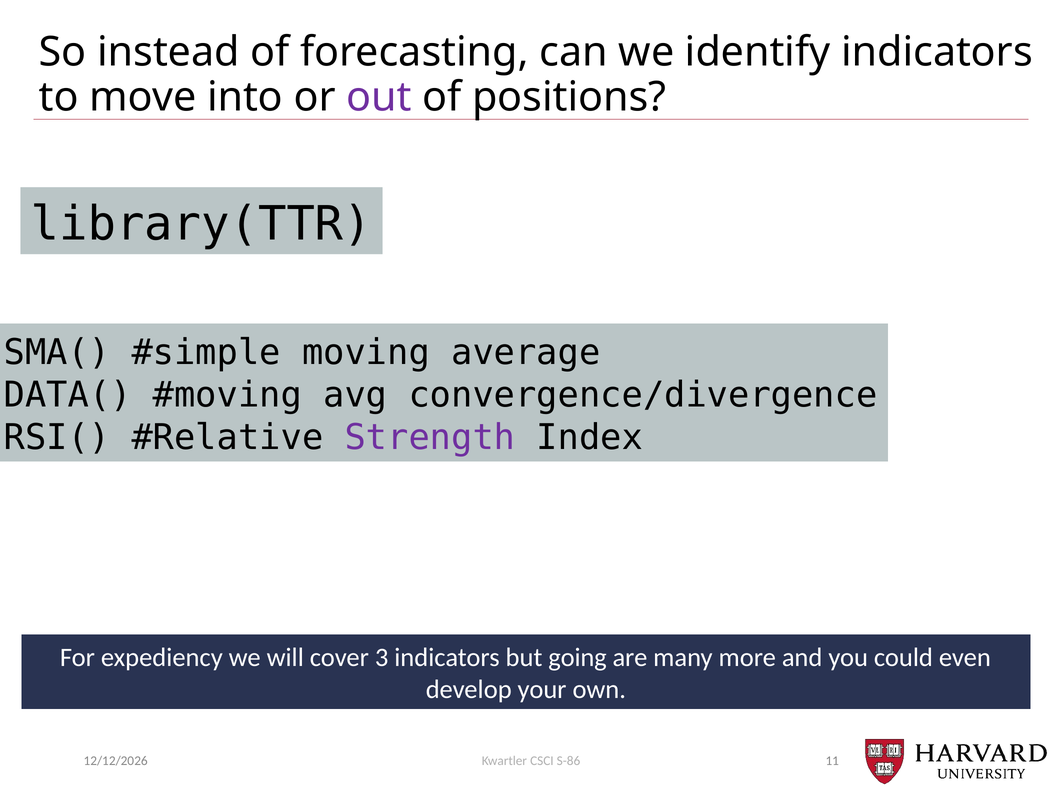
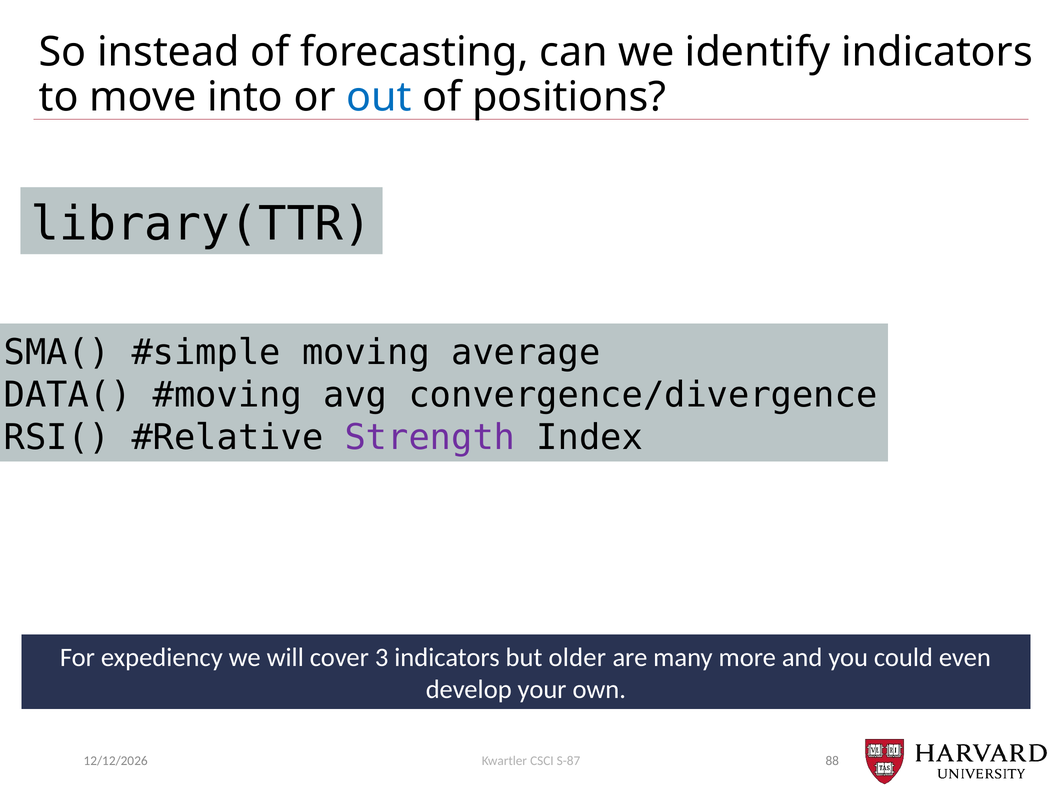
out colour: purple -> blue (379, 97)
going: going -> older (577, 657)
S-86: S-86 -> S-87 (569, 760)
11: 11 -> 88 (832, 760)
